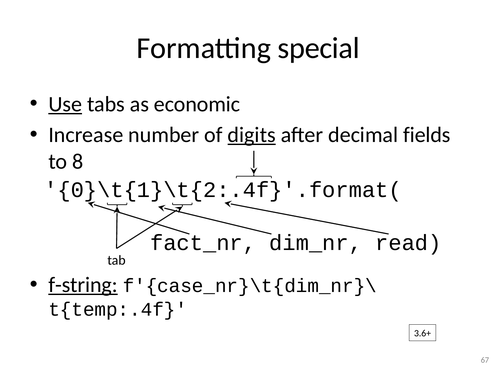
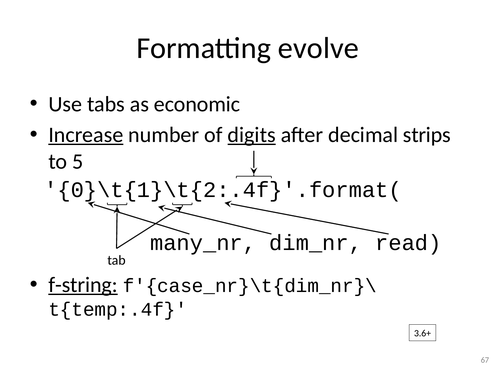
special: special -> evolve (318, 48)
Use underline: present -> none (65, 104)
Increase underline: none -> present (86, 135)
fields: fields -> strips (427, 135)
8: 8 -> 5 (78, 161)
fact_nr: fact_nr -> many_nr (203, 243)
